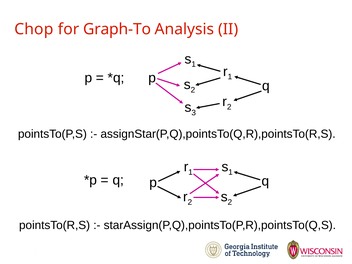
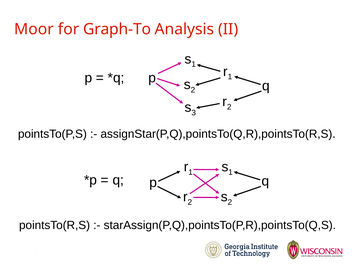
Chop: Chop -> Moor (34, 29)
